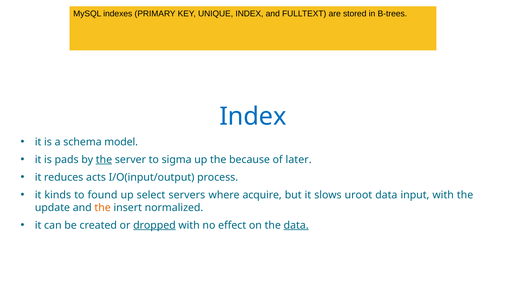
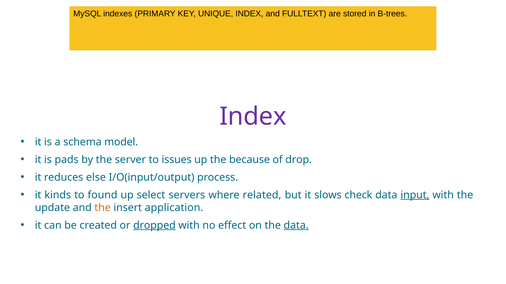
Index colour: blue -> purple (253, 117)
the underline: present -> none (104, 160)
sigma: sigma -> issues (177, 160)
later: later -> drop (299, 160)
acts: acts -> else (96, 178)
acquire: acquire -> related (262, 195)
uroot: uroot -> check (358, 195)
input underline: none -> present (415, 195)
normalized: normalized -> application (174, 208)
